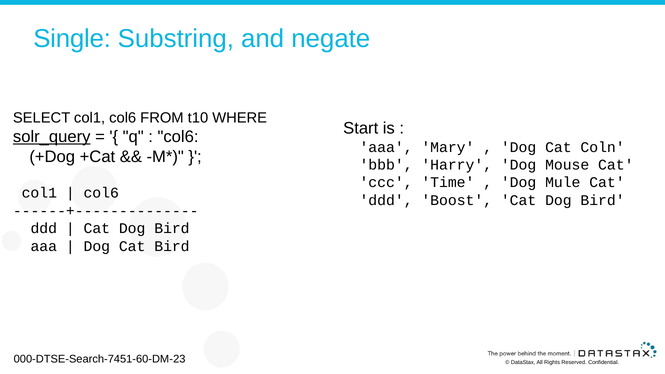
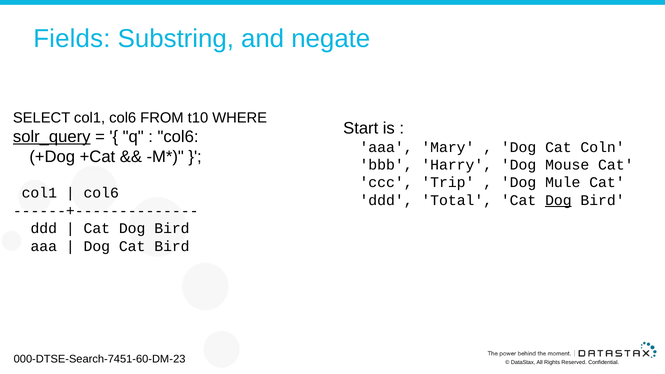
Single: Single -> Fields (72, 39)
Time: Time -> Trip (448, 183)
Boost: Boost -> Total (457, 200)
Dog underline: none -> present (558, 200)
